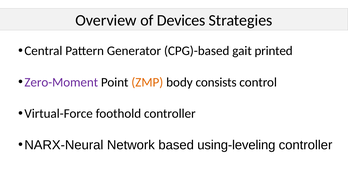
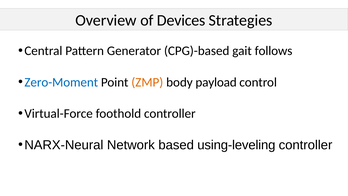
printed: printed -> follows (274, 51)
Zero-Moment colour: purple -> blue (61, 82)
consists: consists -> payload (216, 82)
